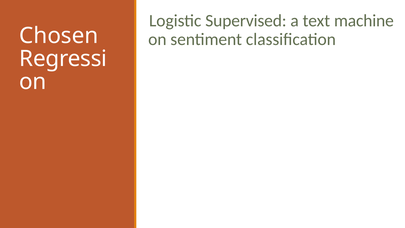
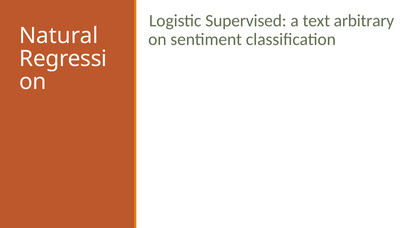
machine: machine -> arbitrary (364, 21)
Chosen: Chosen -> Natural (59, 36)
